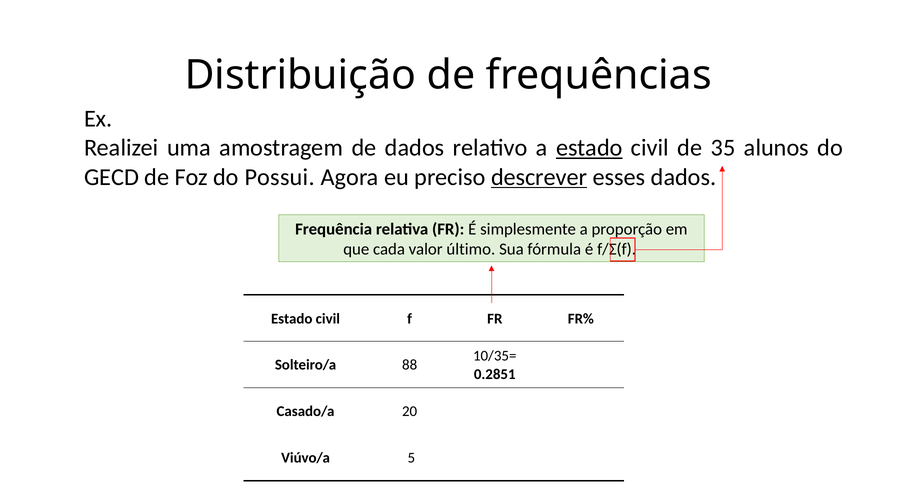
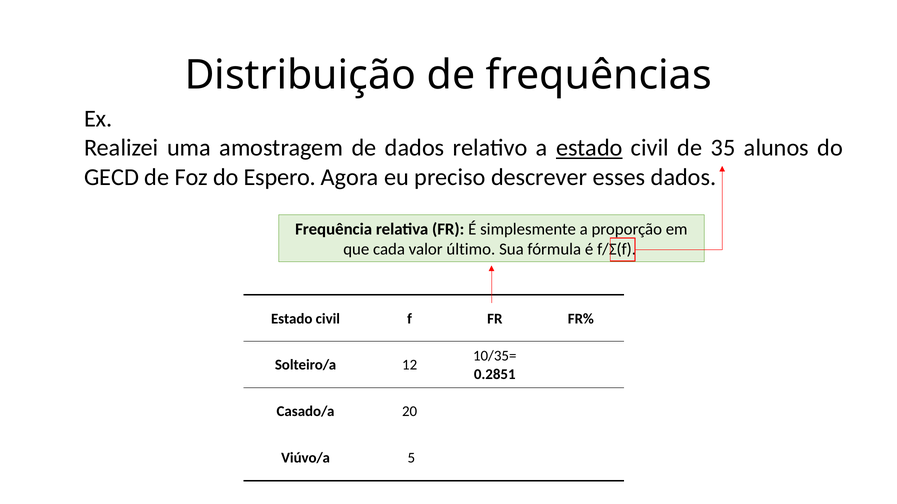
Possui: Possui -> Espero (280, 177)
descrever underline: present -> none (539, 177)
88: 88 -> 12 (410, 365)
